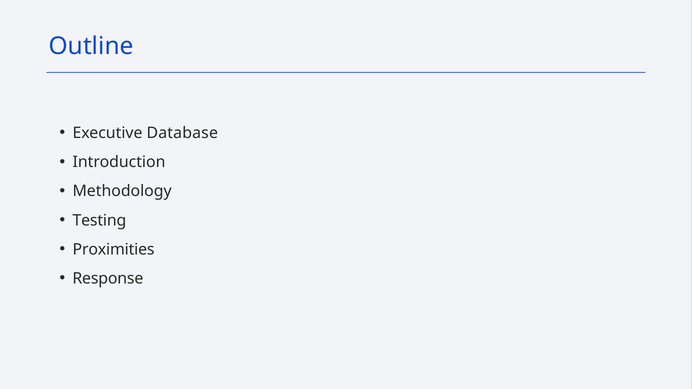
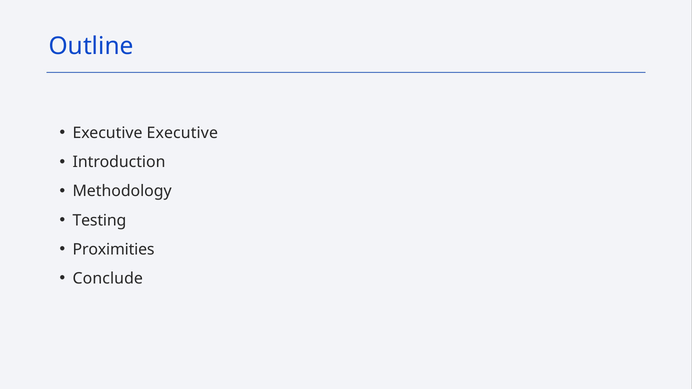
Executive Database: Database -> Executive (182, 133)
Response: Response -> Conclude (108, 279)
